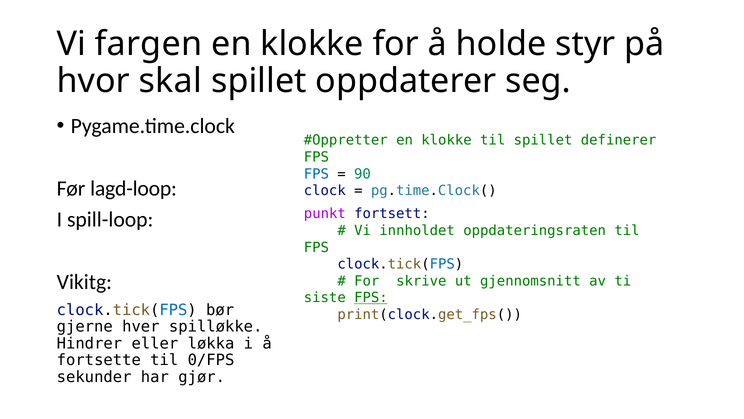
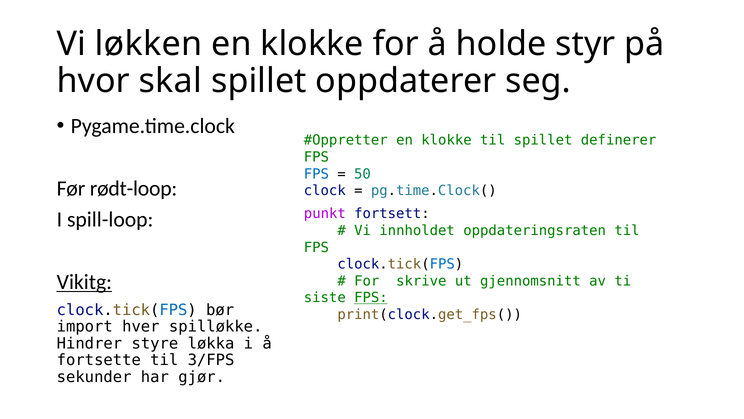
fargen: fargen -> løkken (148, 44)
90: 90 -> 50 (362, 174)
lagd-loop: lagd-loop -> rødt-loop (134, 188)
Vikitg underline: none -> present (84, 282)
gjerne: gjerne -> import (85, 326)
eller: eller -> styre (155, 343)
0/FPS: 0/FPS -> 3/FPS (211, 360)
